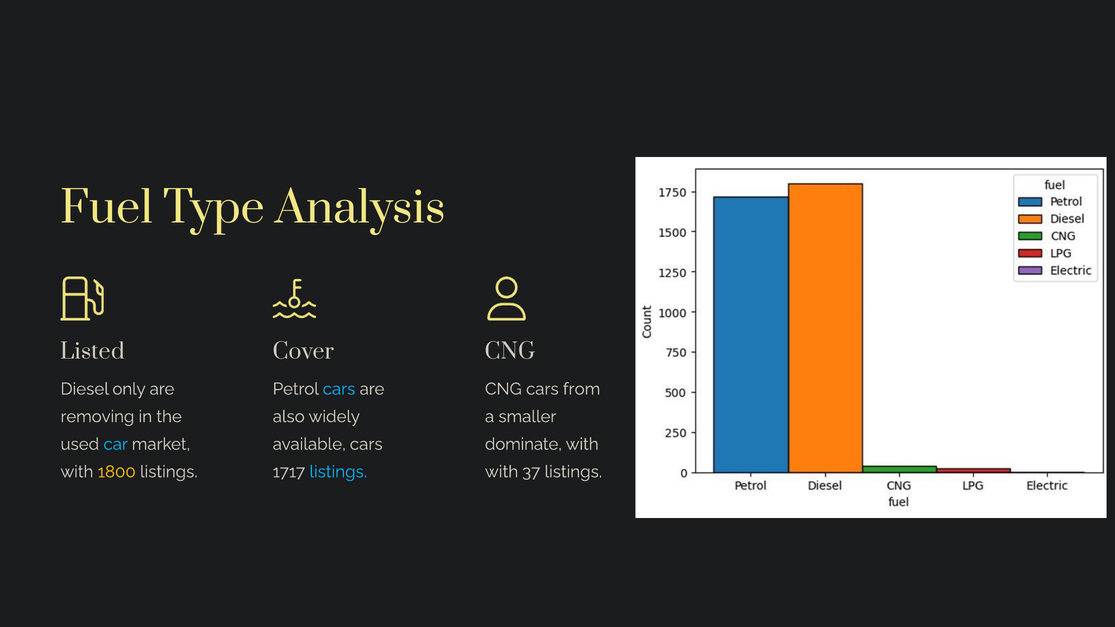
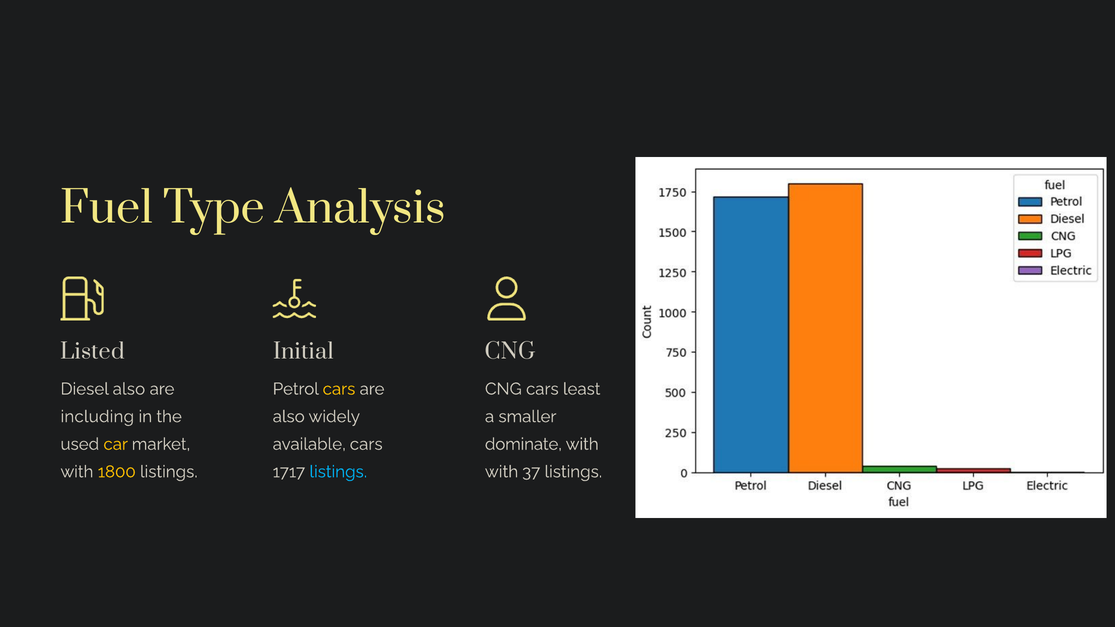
Cover: Cover -> Initial (303, 352)
Diesel only: only -> also (129, 389)
cars colour: light blue -> yellow (339, 389)
from: from -> least (582, 389)
removing: removing -> including (97, 417)
car colour: light blue -> yellow (116, 444)
